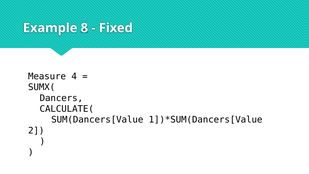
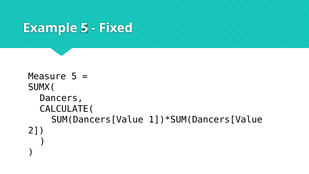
Example 8: 8 -> 5 (84, 28)
Measure 4: 4 -> 5 (74, 76)
